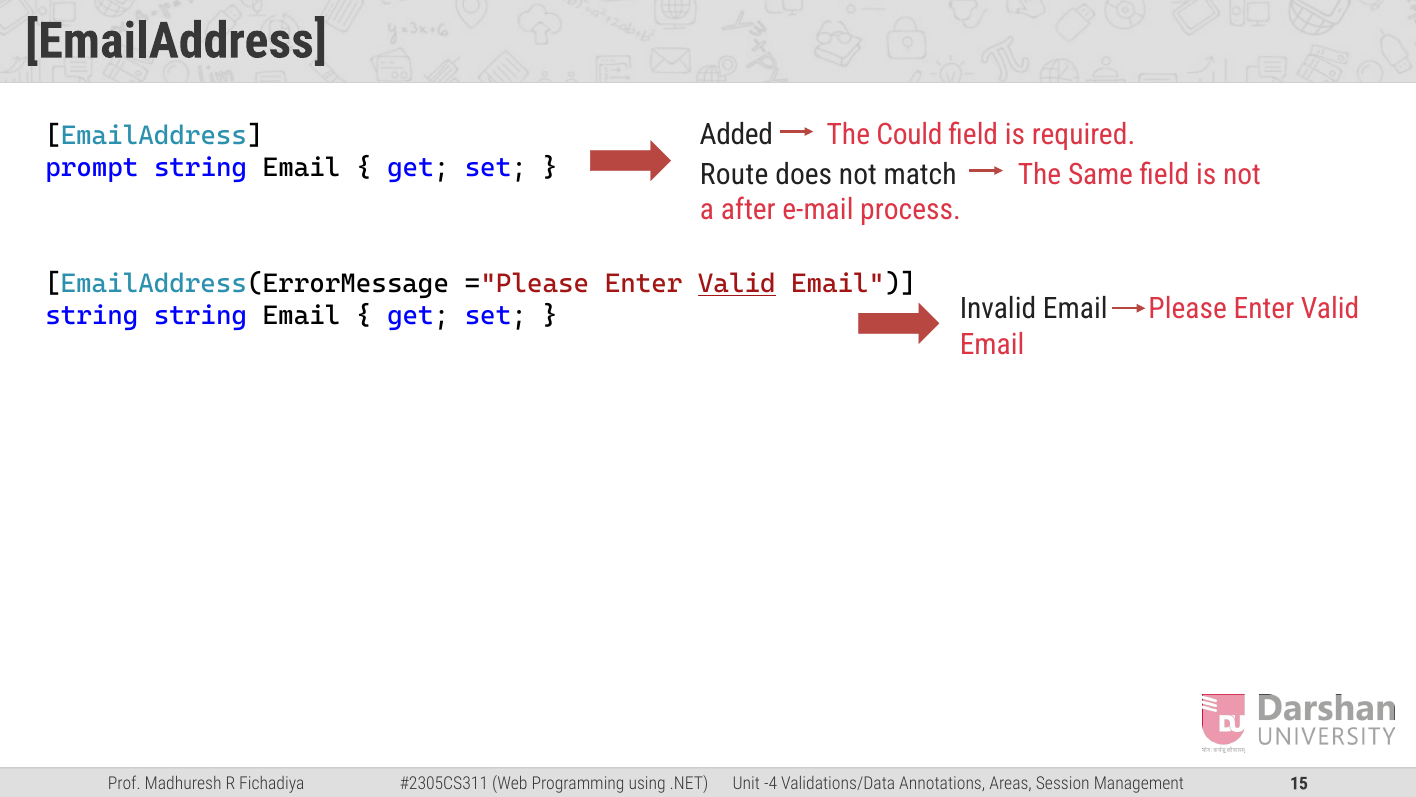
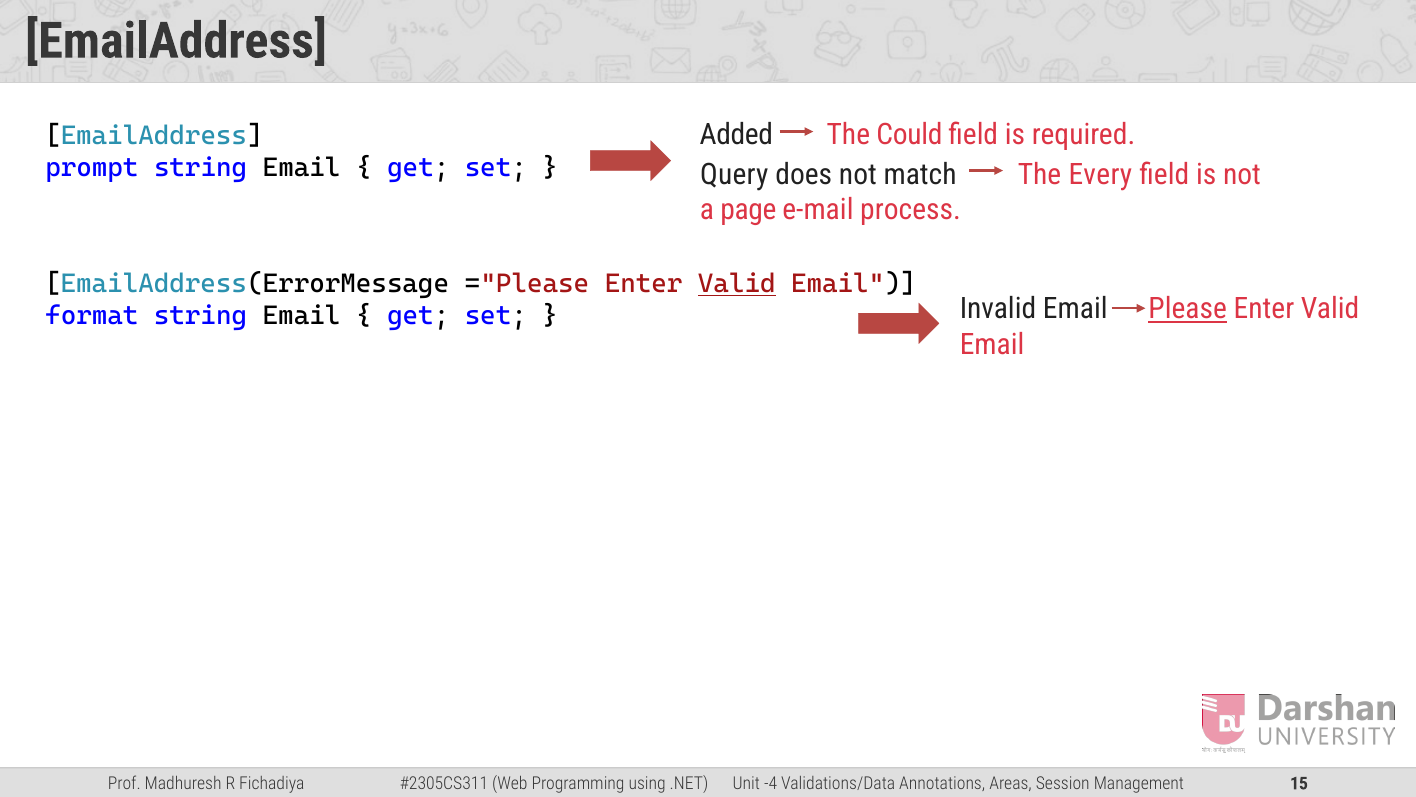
Route: Route -> Query (734, 174)
Same: Same -> Every (1100, 174)
after: after -> page (748, 210)
string: string -> format (92, 316)
Please underline: none -> present (1188, 309)
